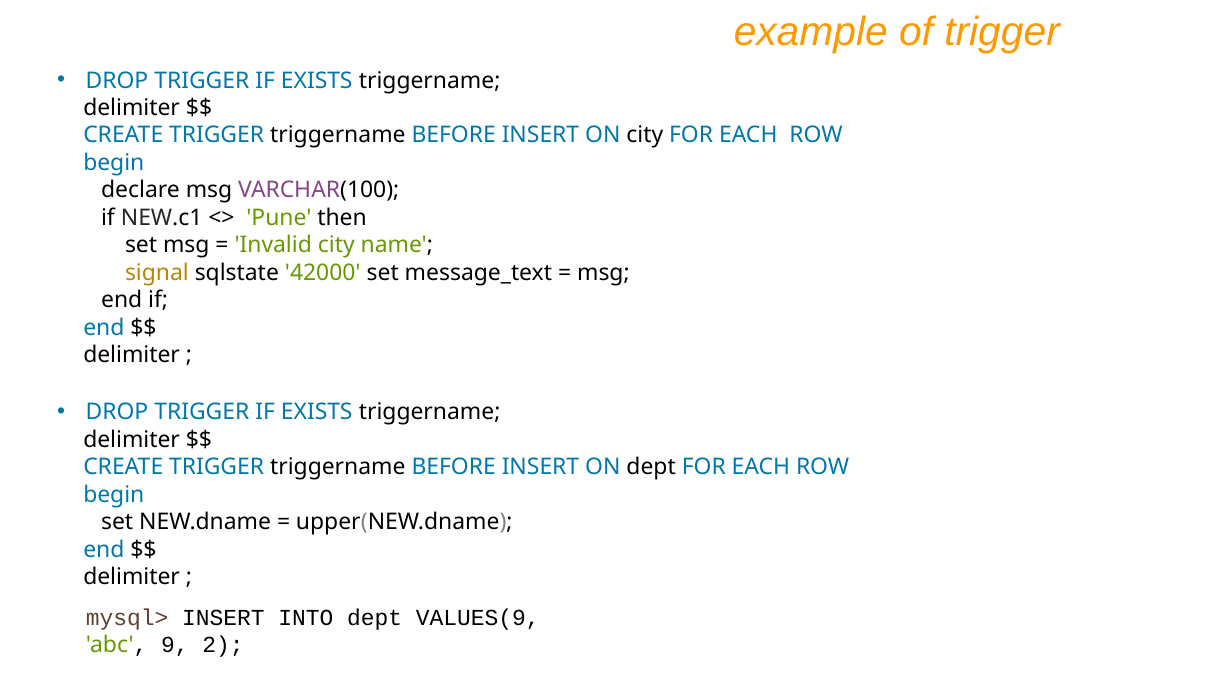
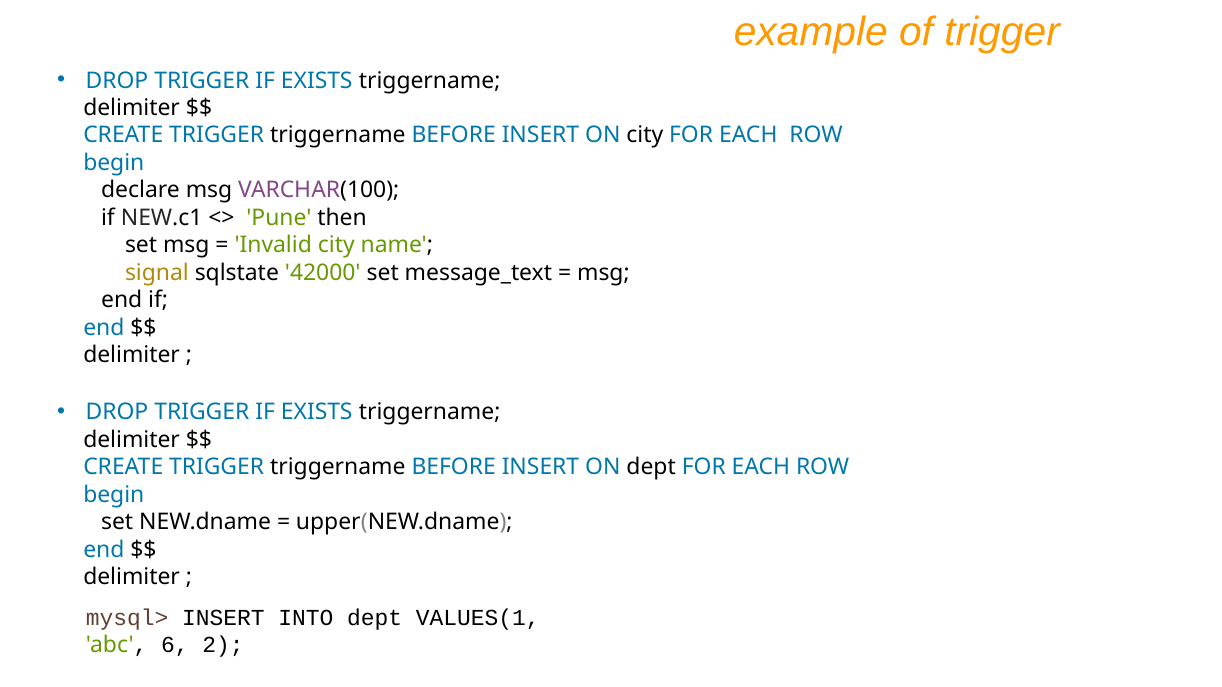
VALUES(9: VALUES(9 -> VALUES(1 (478, 618)
9: 9 -> 6 (175, 645)
